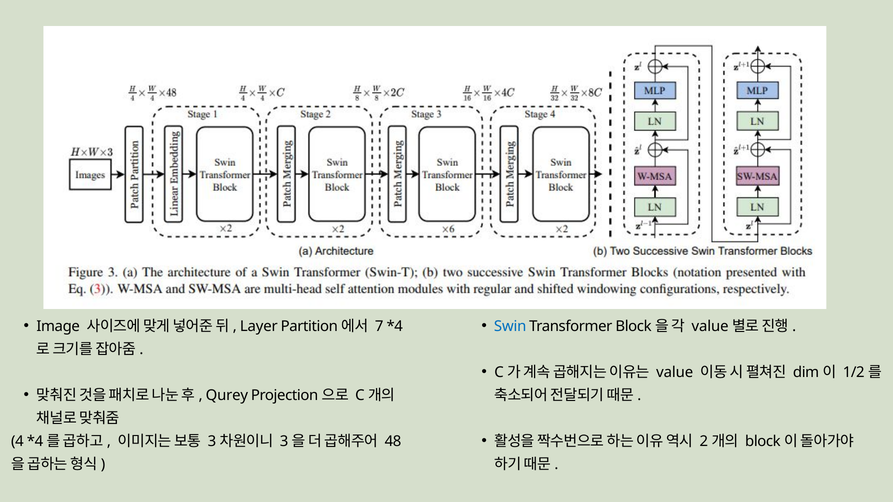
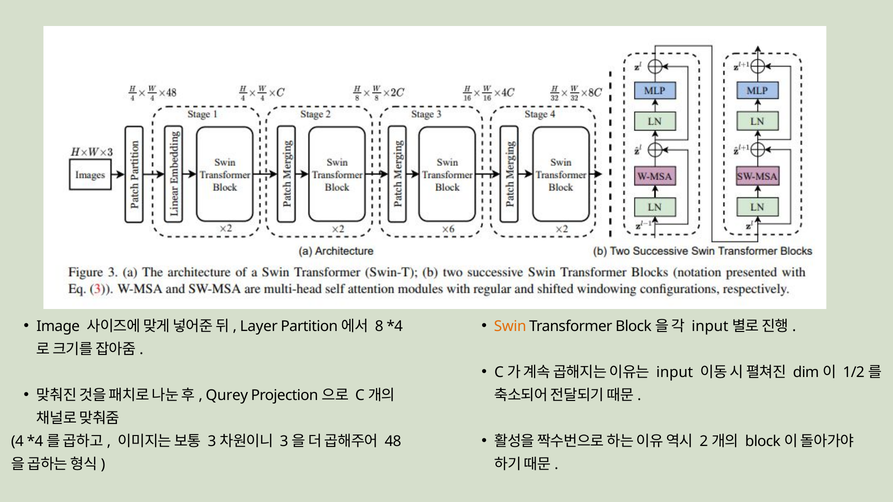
7: 7 -> 8 (379, 326)
Swin colour: blue -> orange (510, 326)
value: value -> input (710, 326)
value: value -> input (675, 372)
